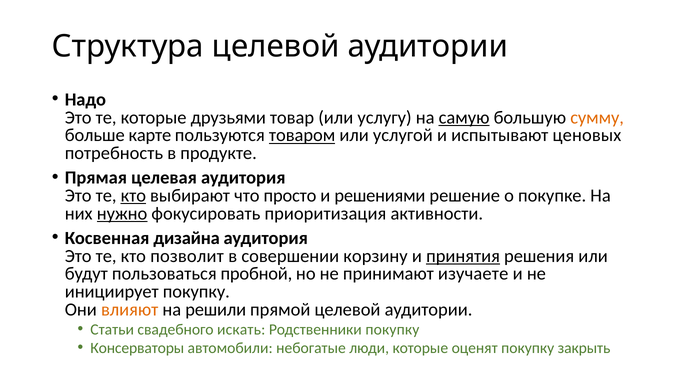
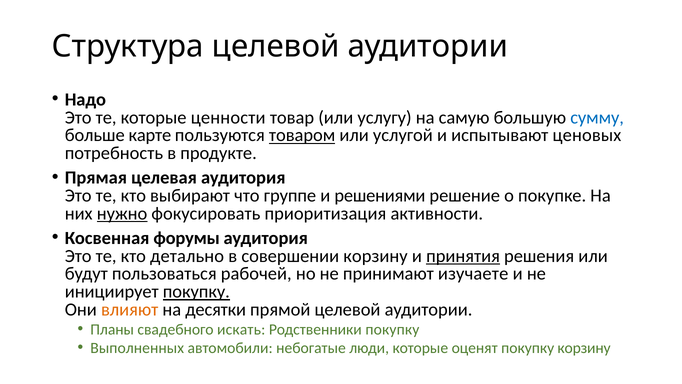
друзьями: друзьями -> ценности (228, 117)
самую underline: present -> none (464, 117)
сумму colour: orange -> blue (597, 117)
кто underline: present -> none (133, 195)
просто: просто -> группе (290, 195)
дизайна: дизайна -> форумы (187, 238)
позволит: позволит -> детально (187, 256)
пробной: пробной -> рабочей (256, 274)
покупку underline: none -> present (196, 292)
решили: решили -> десятки (216, 309)
Статьи: Статьи -> Планы (112, 329)
Консерваторы: Консерваторы -> Выполненных (137, 348)
покупку закрыть: закрыть -> корзину (584, 348)
